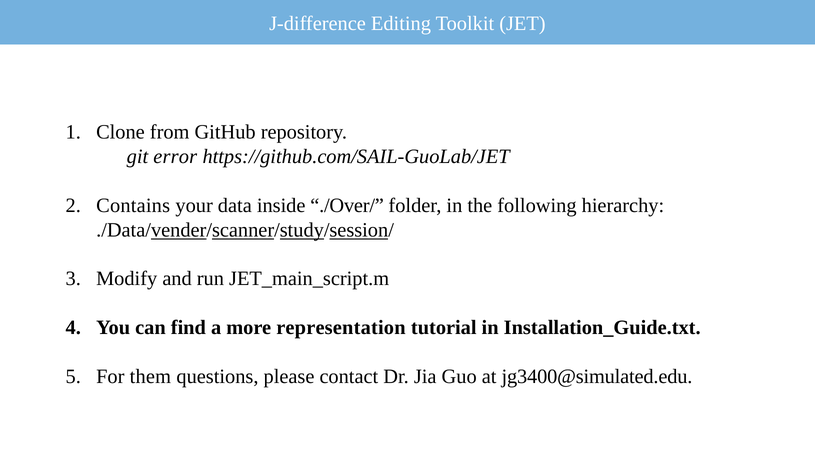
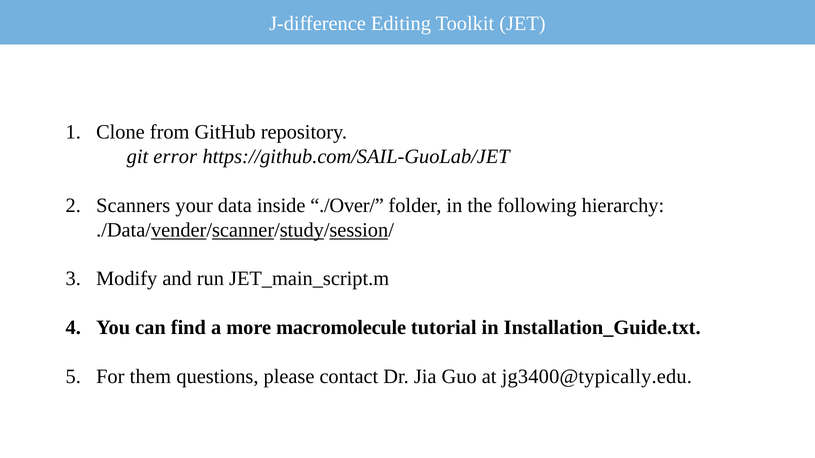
Contains: Contains -> Scanners (133, 206)
representation: representation -> macromolecule (341, 328)
jg3400@simulated.edu: jg3400@simulated.edu -> jg3400@typically.edu (597, 377)
